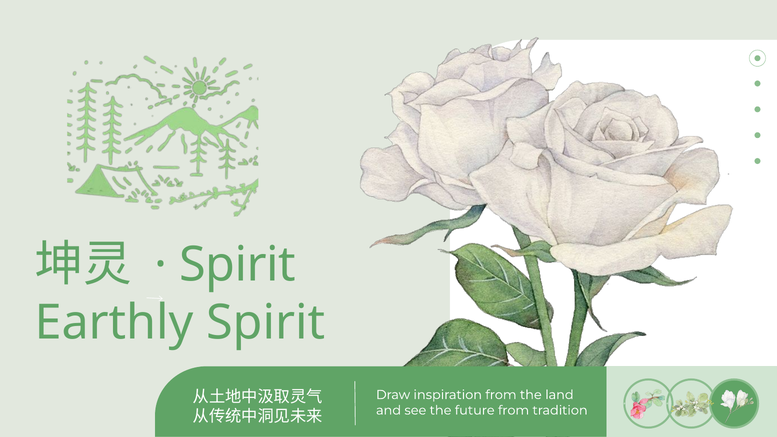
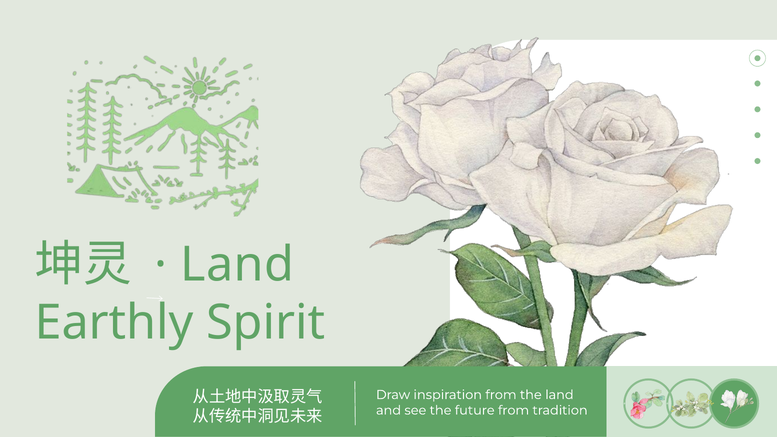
Spirit: Spirit -> Land (237, 265)
